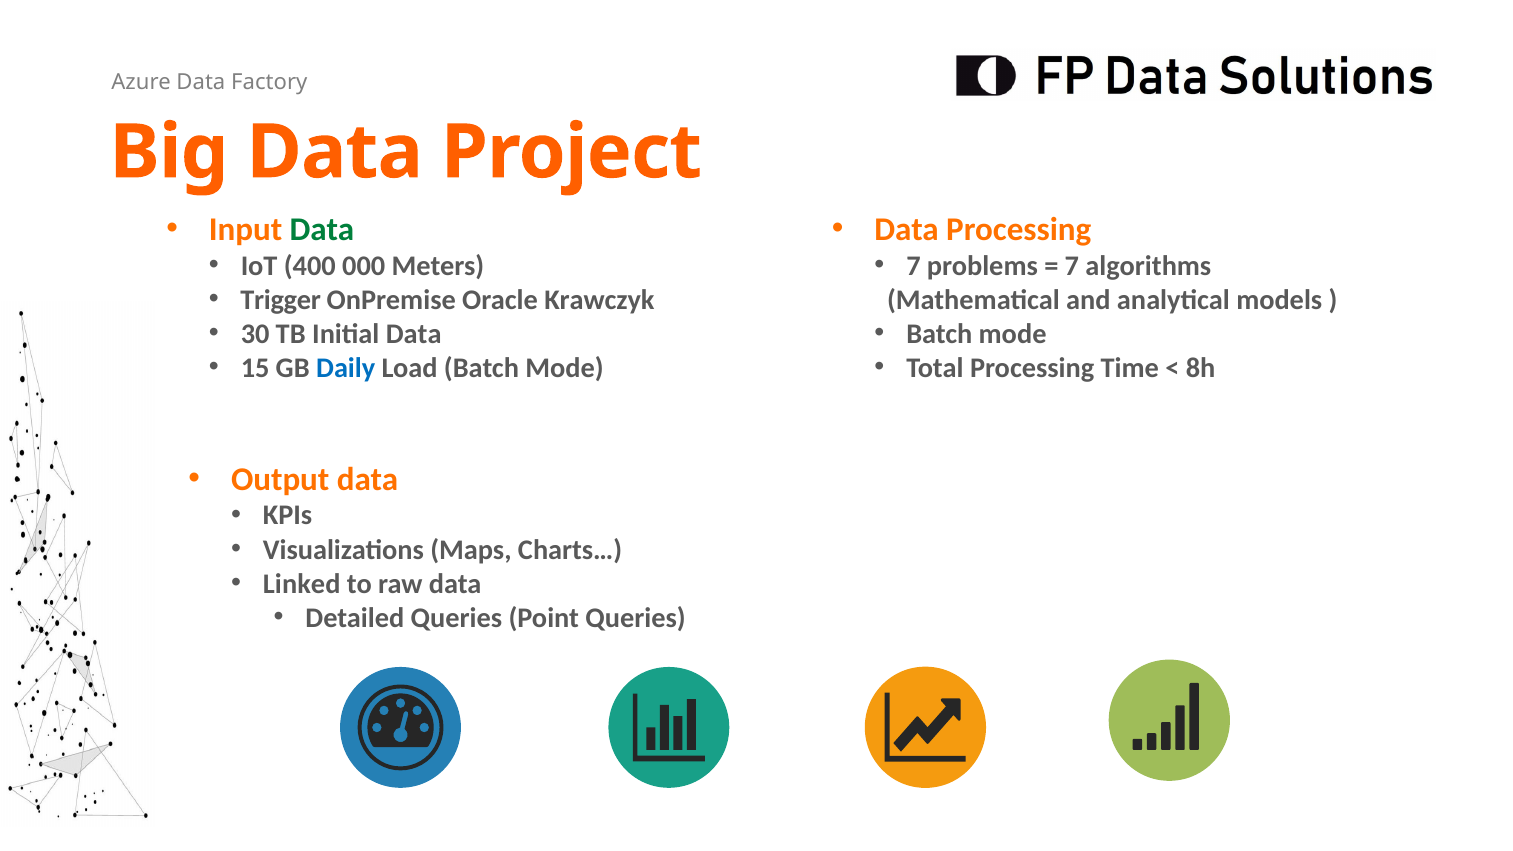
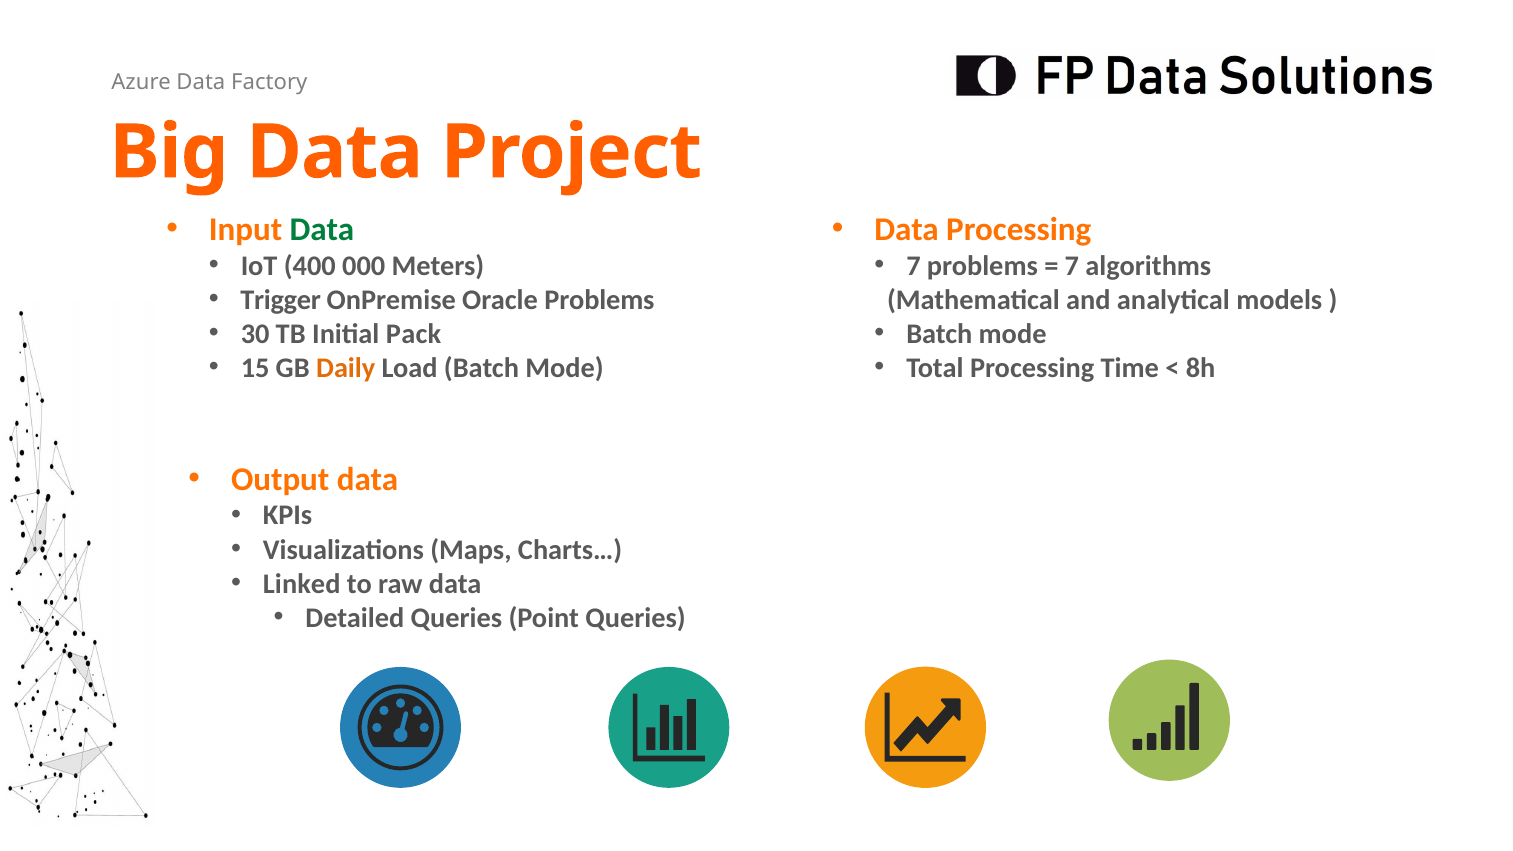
Oracle Krawczyk: Krawczyk -> Problems (599, 300)
Initial Data: Data -> Pack (414, 334)
Daily colour: blue -> orange (346, 368)
